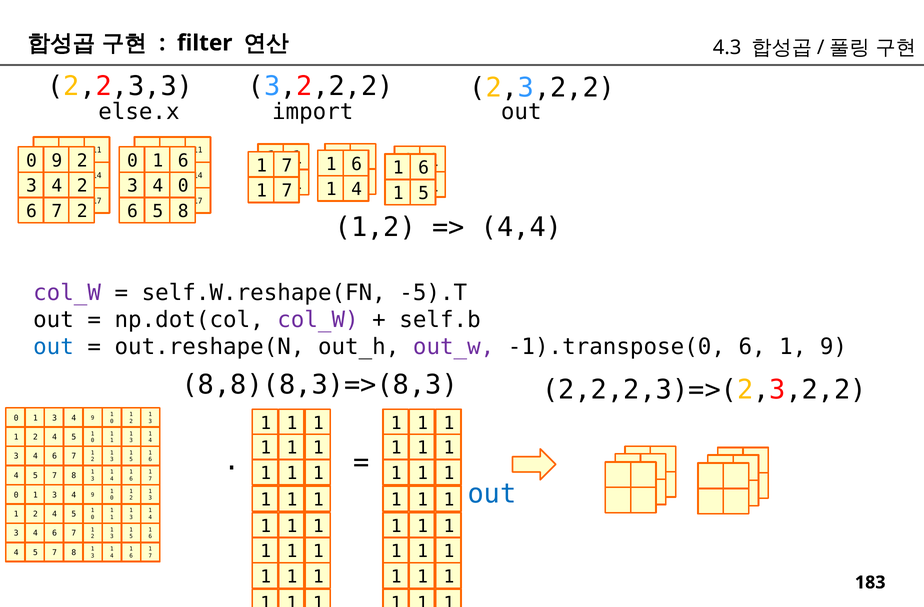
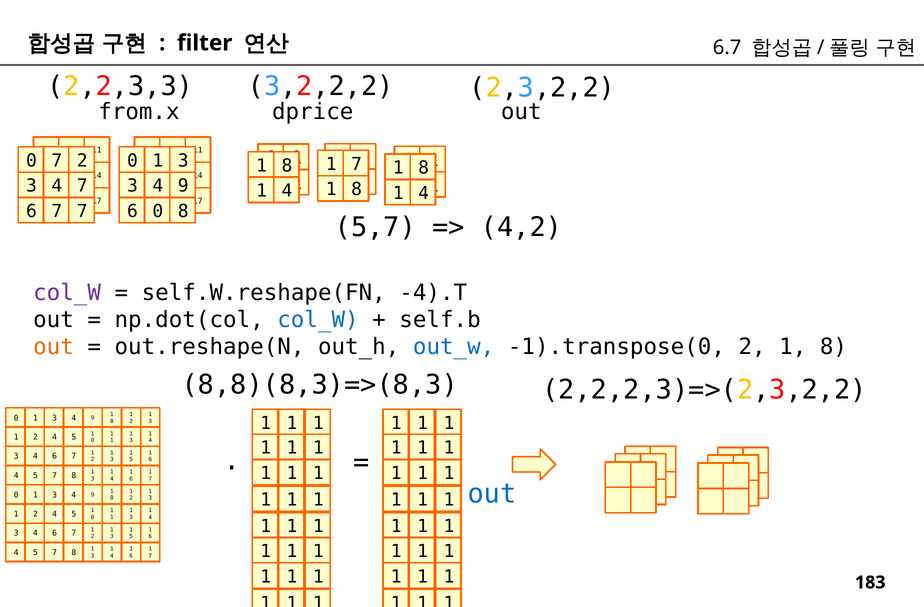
4.3: 4.3 -> 6.7 (727, 47)
else.x: else.x -> from.x (139, 112)
import: import -> dprice (313, 112)
0 9: 9 -> 7 (57, 161)
6: 6 -> 3 (183, 161)
6: 6 -> 7 (357, 164)
7: 7 -> 8 (287, 166)
6: 6 -> 8 (424, 168)
4 2: 2 -> 7 (82, 186)
4 0: 0 -> 9 (183, 186)
4: 4 -> 8 (357, 190)
7: 7 -> 4 (287, 191)
5: 5 -> 4 (424, 193)
7 2: 2 -> 7 (82, 211)
6 5: 5 -> 0 (158, 211)
1,2: 1,2 -> 5,7 (375, 227)
4,4: 4,4 -> 4,2 (521, 227)
-5).T: -5).T -> -4).T (433, 293)
col_W colour: purple -> blue (318, 320)
out colour: blue -> orange (53, 347)
out_w colour: purple -> blue (454, 347)
-1).transpose(0 6: 6 -> 2 (752, 347)
9: 9 -> 8 (833, 347)
